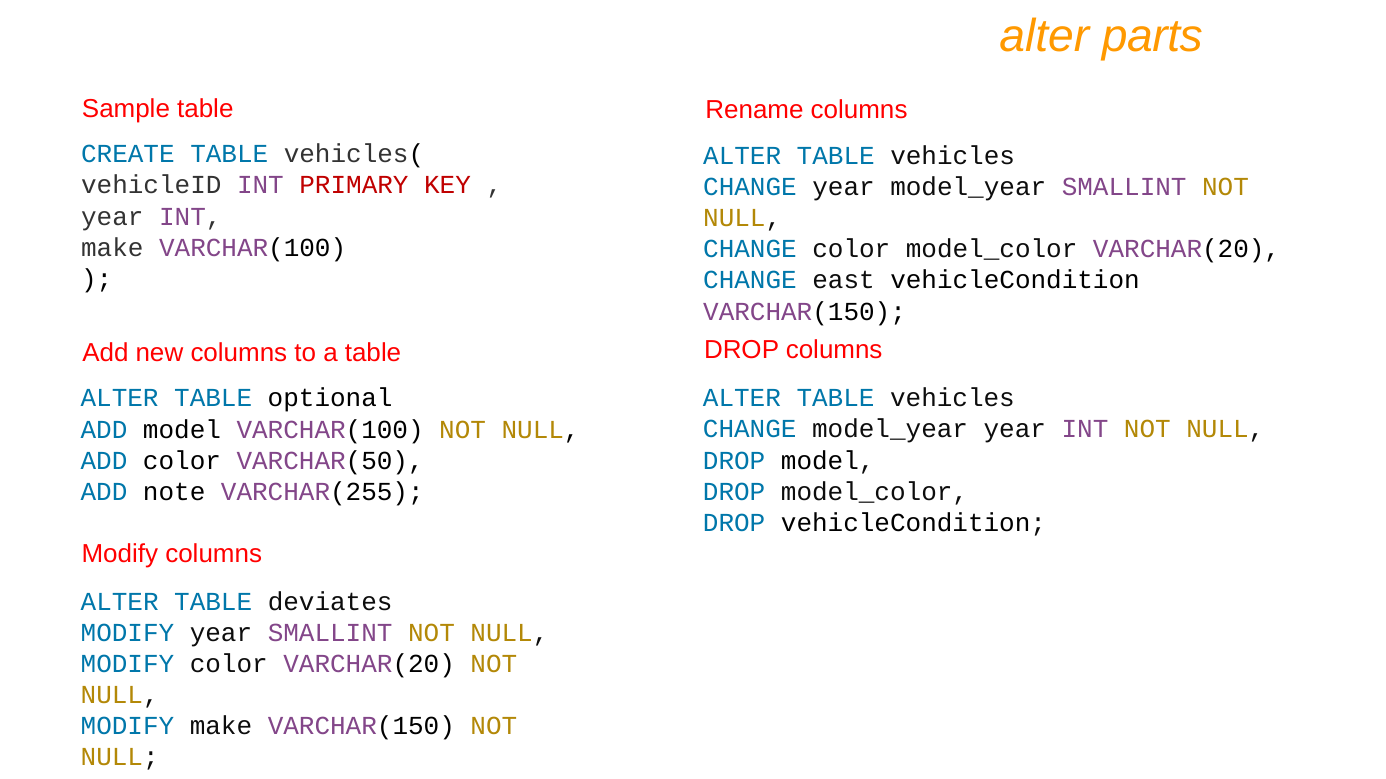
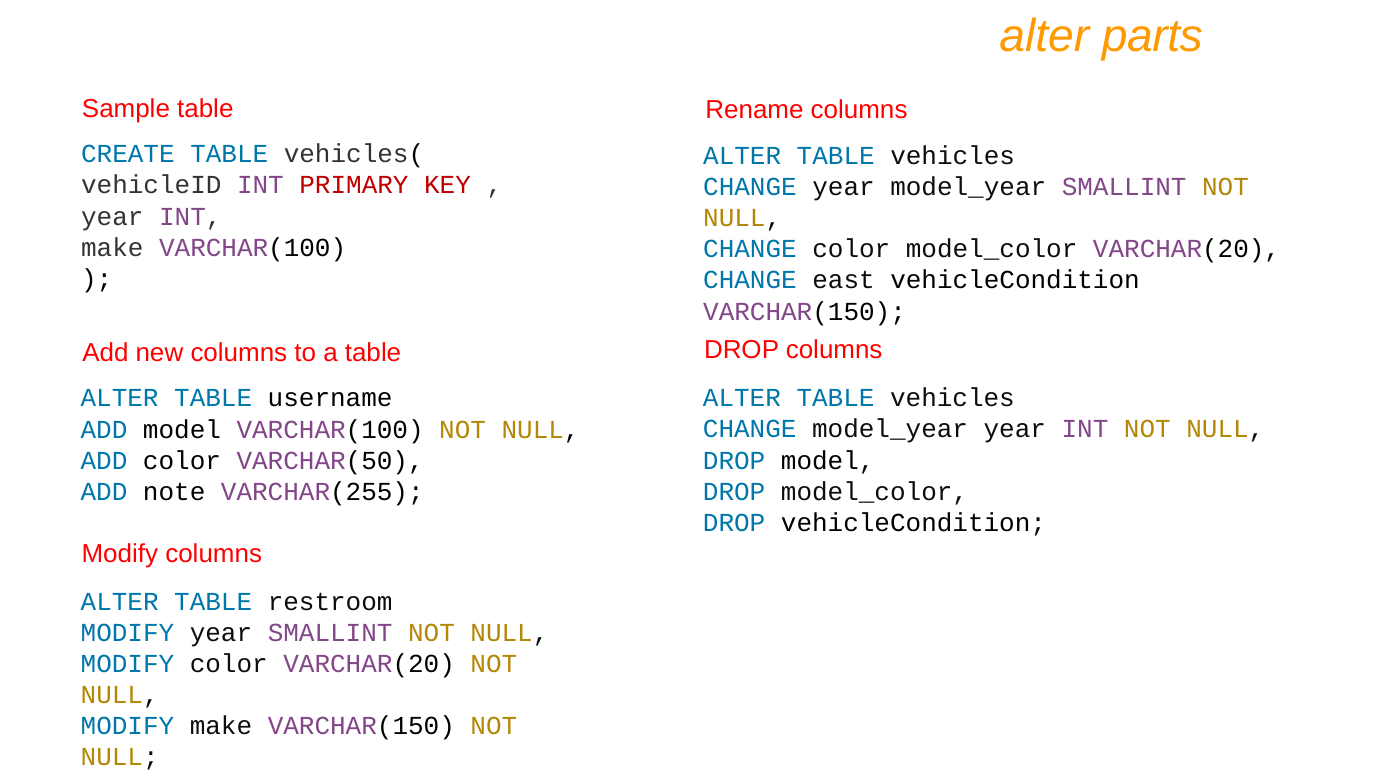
optional: optional -> username (330, 399)
deviates: deviates -> restroom (330, 602)
